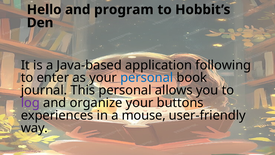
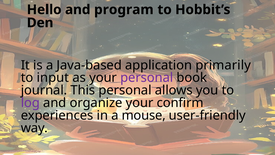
following: following -> primarily (223, 65)
enter: enter -> input (53, 78)
personal colour: blue -> purple (147, 78)
buttons: buttons -> confirm (180, 103)
